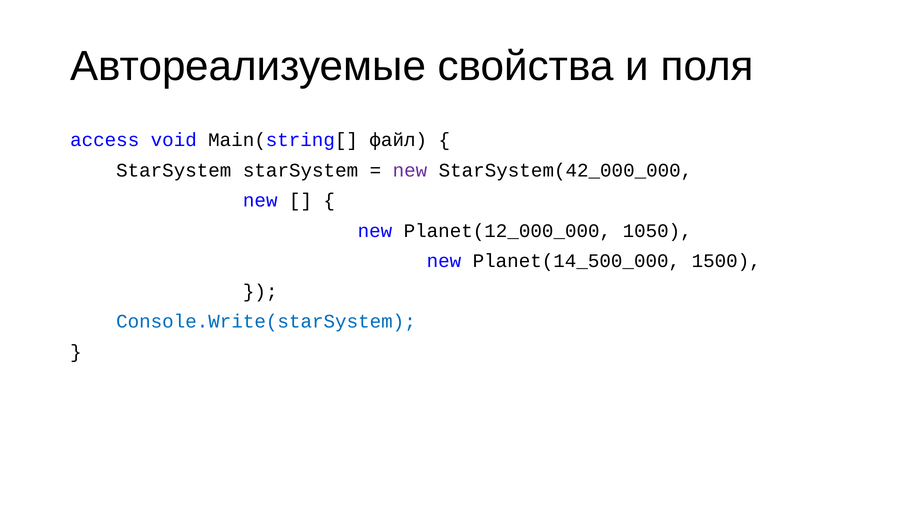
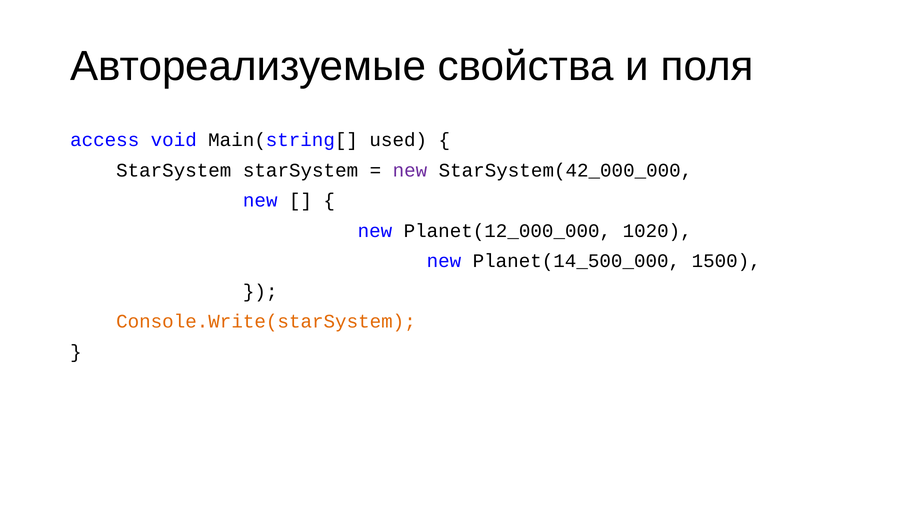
файл: файл -> used (398, 140)
1050: 1050 -> 1020 (657, 231)
Console.Write(starSystem colour: blue -> orange (266, 322)
